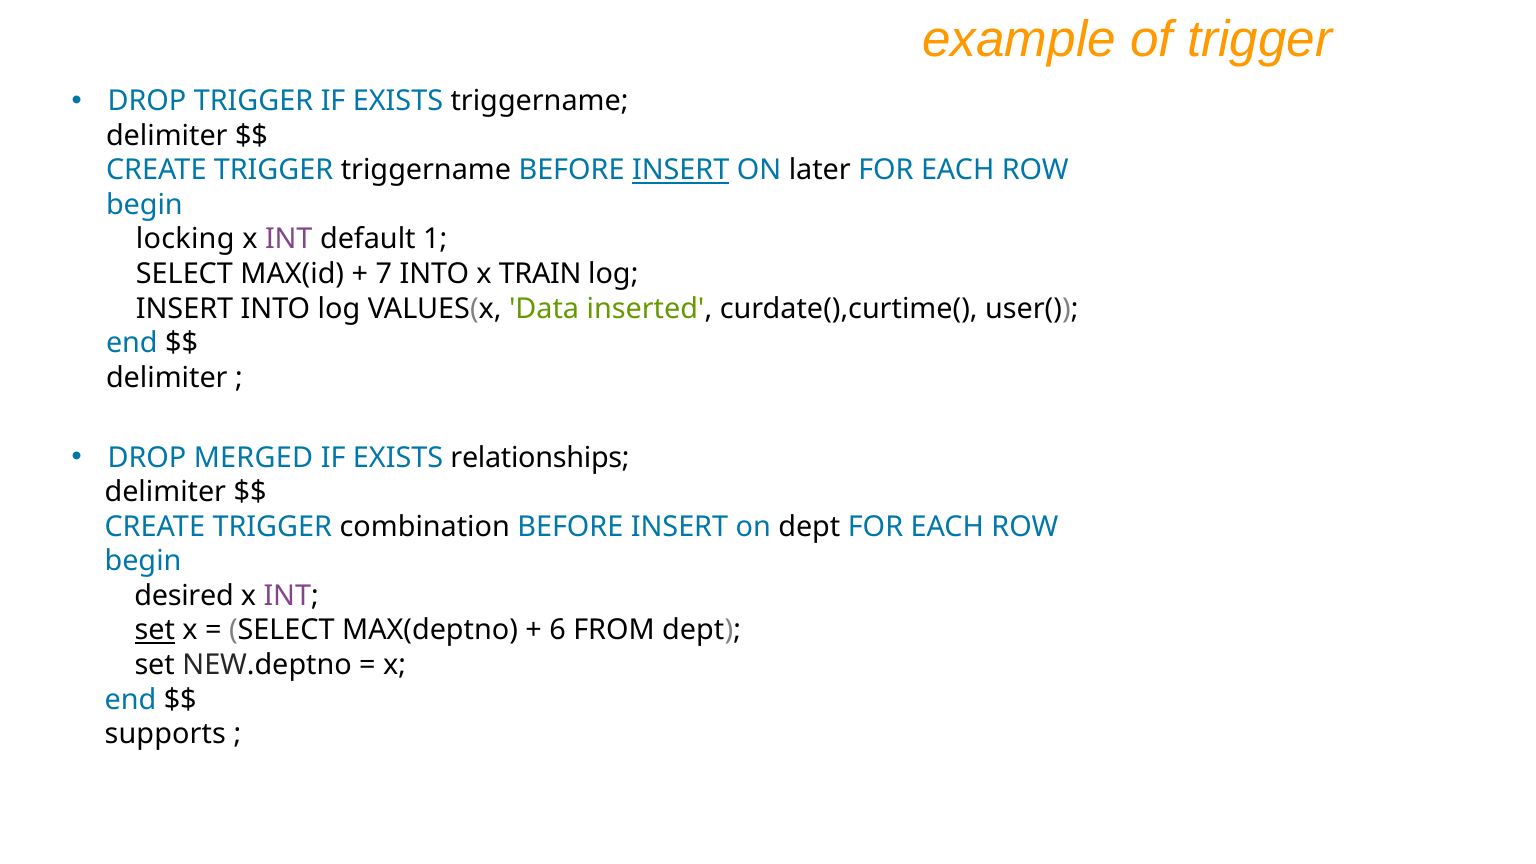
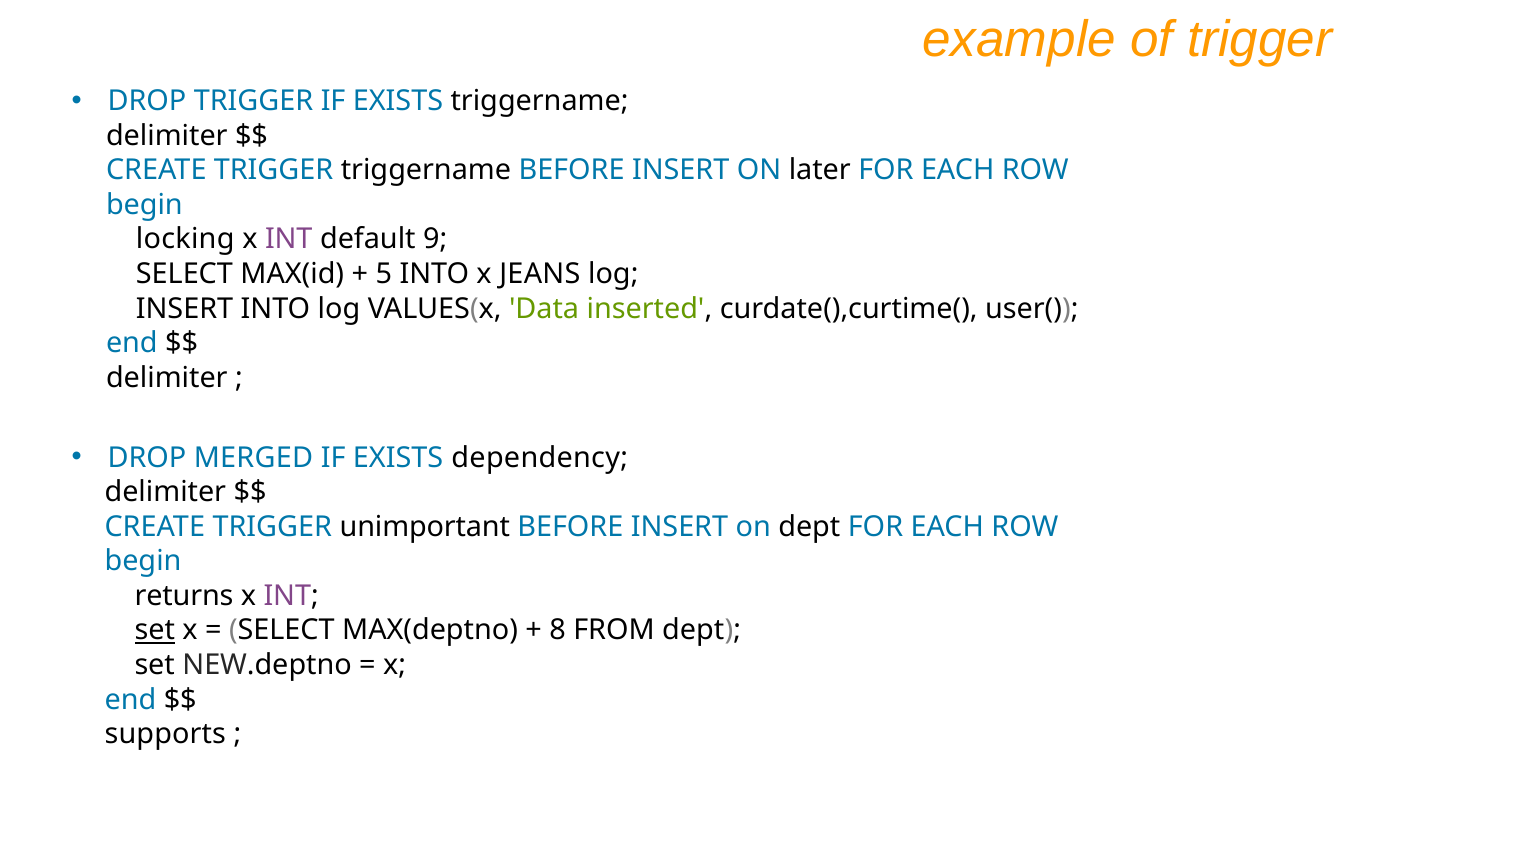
INSERT underline: present -> none (681, 170)
1: 1 -> 9 (435, 239)
7: 7 -> 5 (384, 274)
TRAIN: TRAIN -> JEANS (540, 274)
relationships: relationships -> dependency (540, 458)
combination: combination -> unimportant (425, 527)
desired: desired -> returns (184, 596)
6: 6 -> 8 (558, 630)
